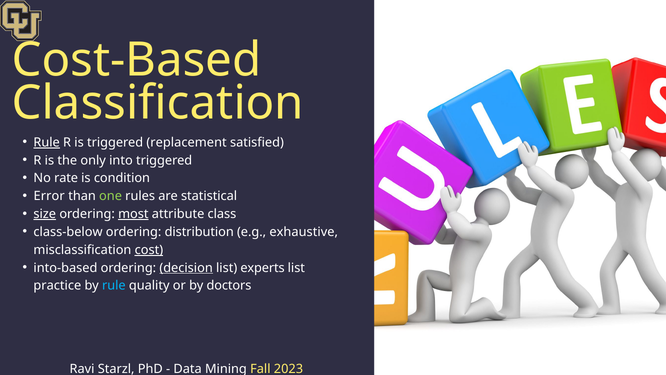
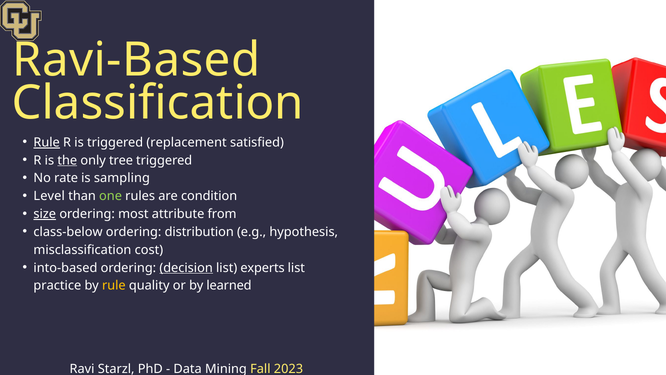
Cost-Based: Cost-Based -> Ravi-Based (136, 60)
the underline: none -> present (67, 160)
into: into -> tree (121, 160)
condition: condition -> sampling (122, 178)
Error: Error -> Level (49, 196)
statistical: statistical -> condition (209, 196)
most underline: present -> none (133, 214)
class: class -> from (222, 214)
exhaustive: exhaustive -> hypothesis (304, 232)
cost underline: present -> none (149, 250)
rule colour: light blue -> yellow (114, 285)
doctors: doctors -> learned (229, 285)
